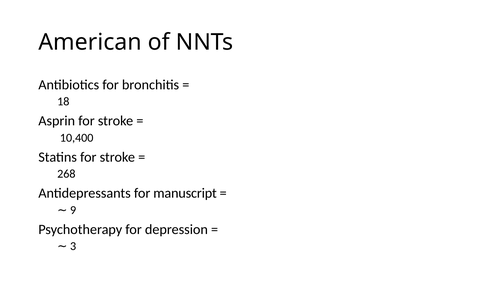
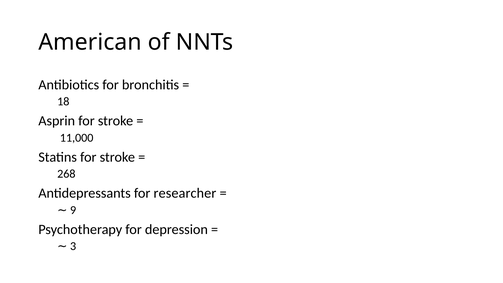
10,400: 10,400 -> 11,000 (77, 138)
manuscript: manuscript -> researcher (185, 193)
